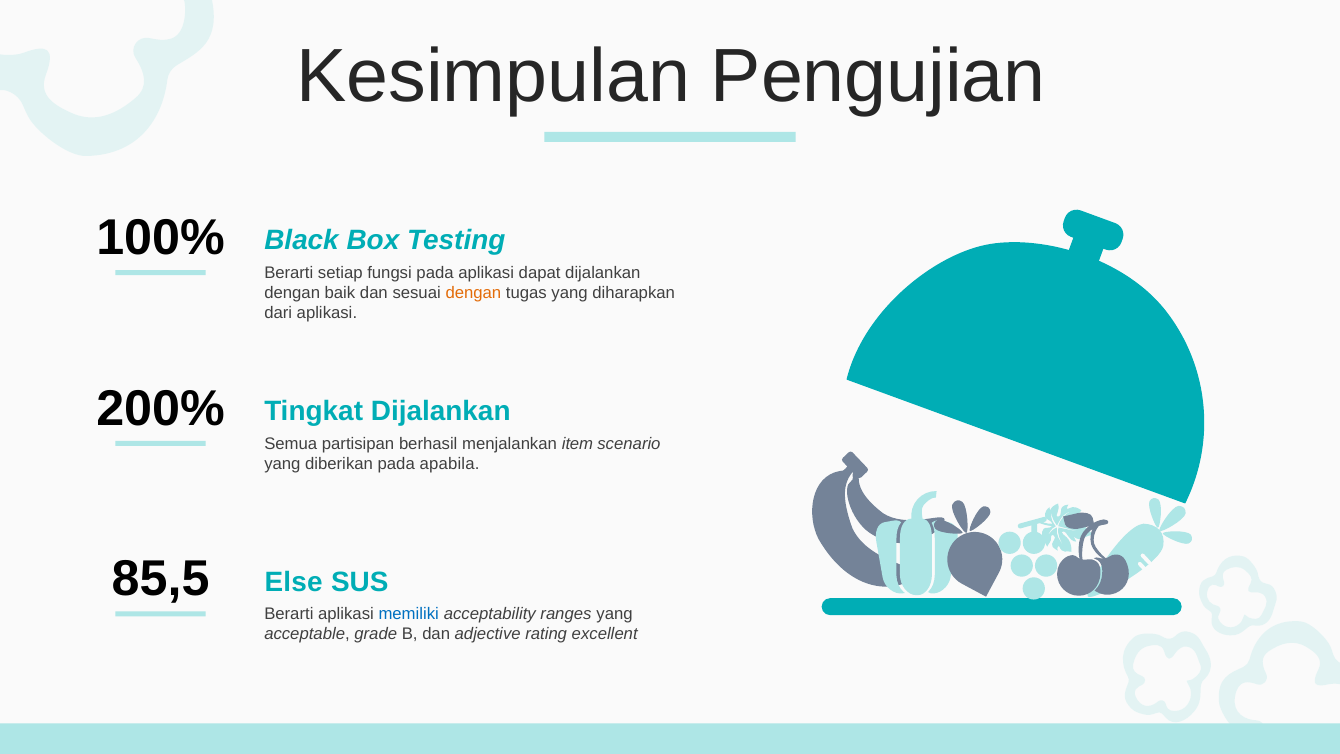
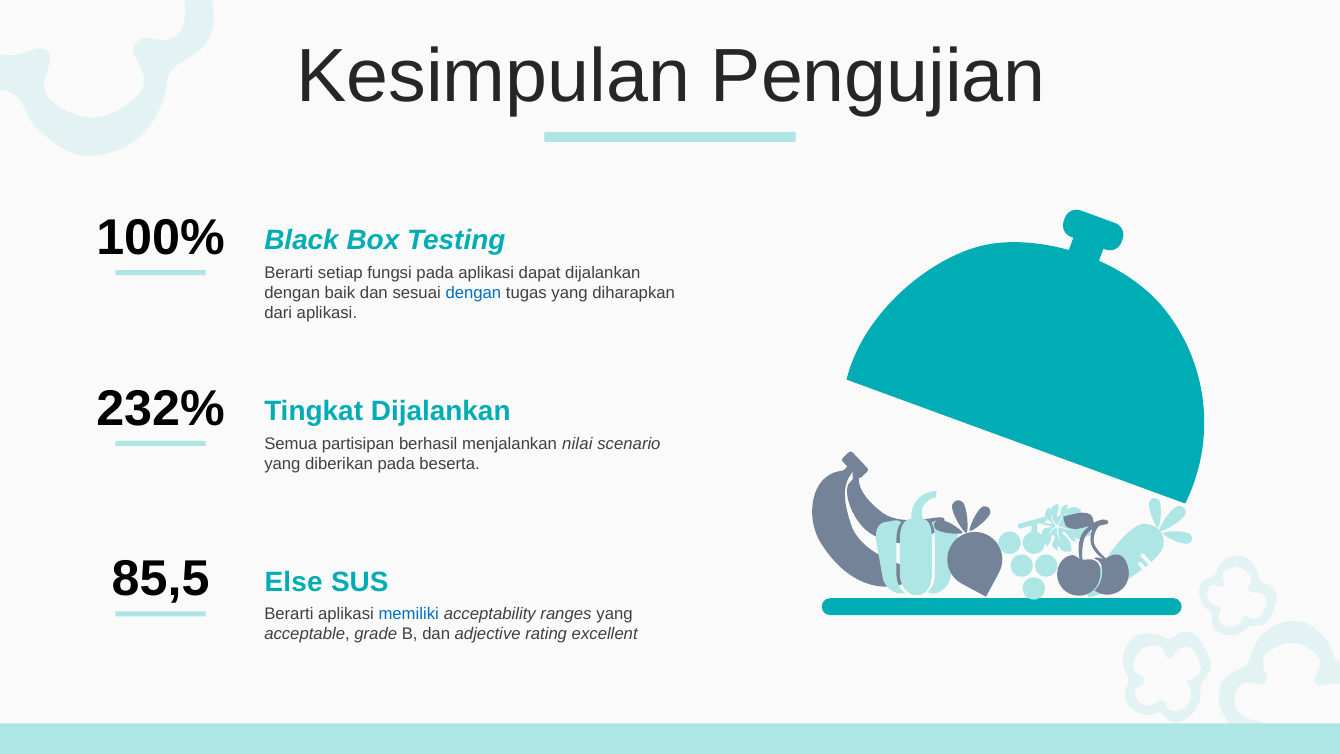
dengan colour: orange -> blue (473, 293)
200%: 200% -> 232% (161, 409)
item: item -> nilai (577, 444)
apabila: apabila -> beserta (450, 464)
